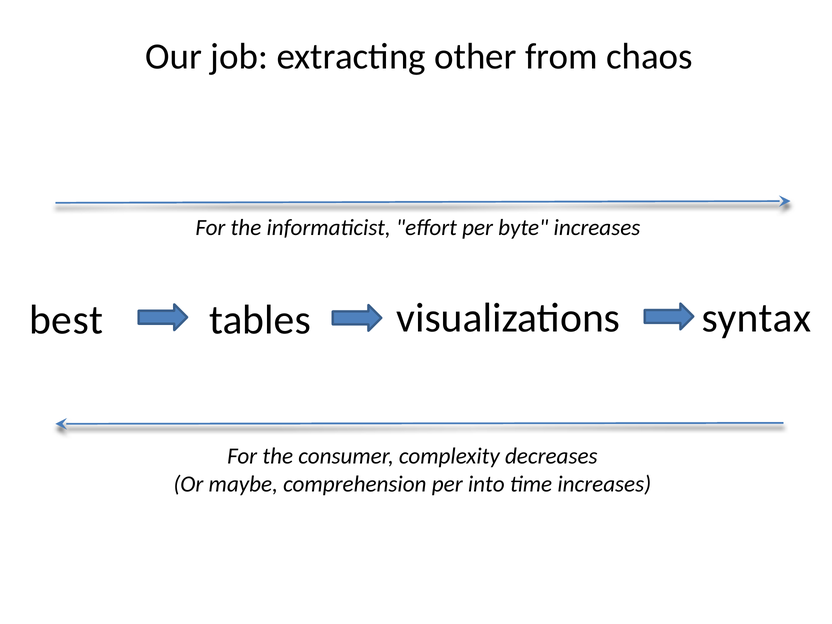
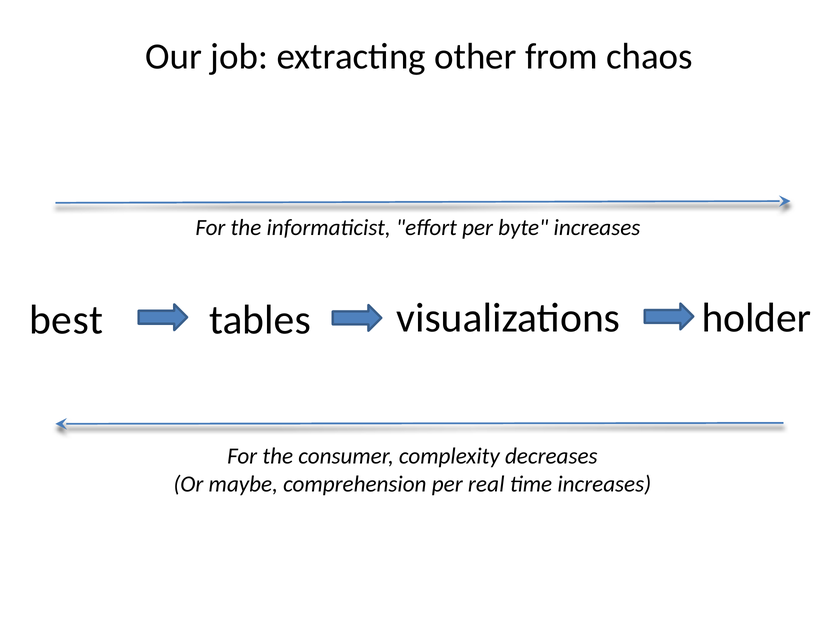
syntax: syntax -> holder (756, 318)
into: into -> real (486, 484)
